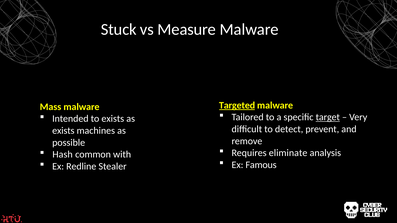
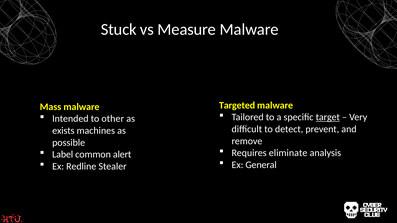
Targeted underline: present -> none (237, 105)
to exists: exists -> other (113, 119)
Hash: Hash -> Label (63, 155)
with: with -> alert (122, 155)
Famous: Famous -> General (261, 165)
